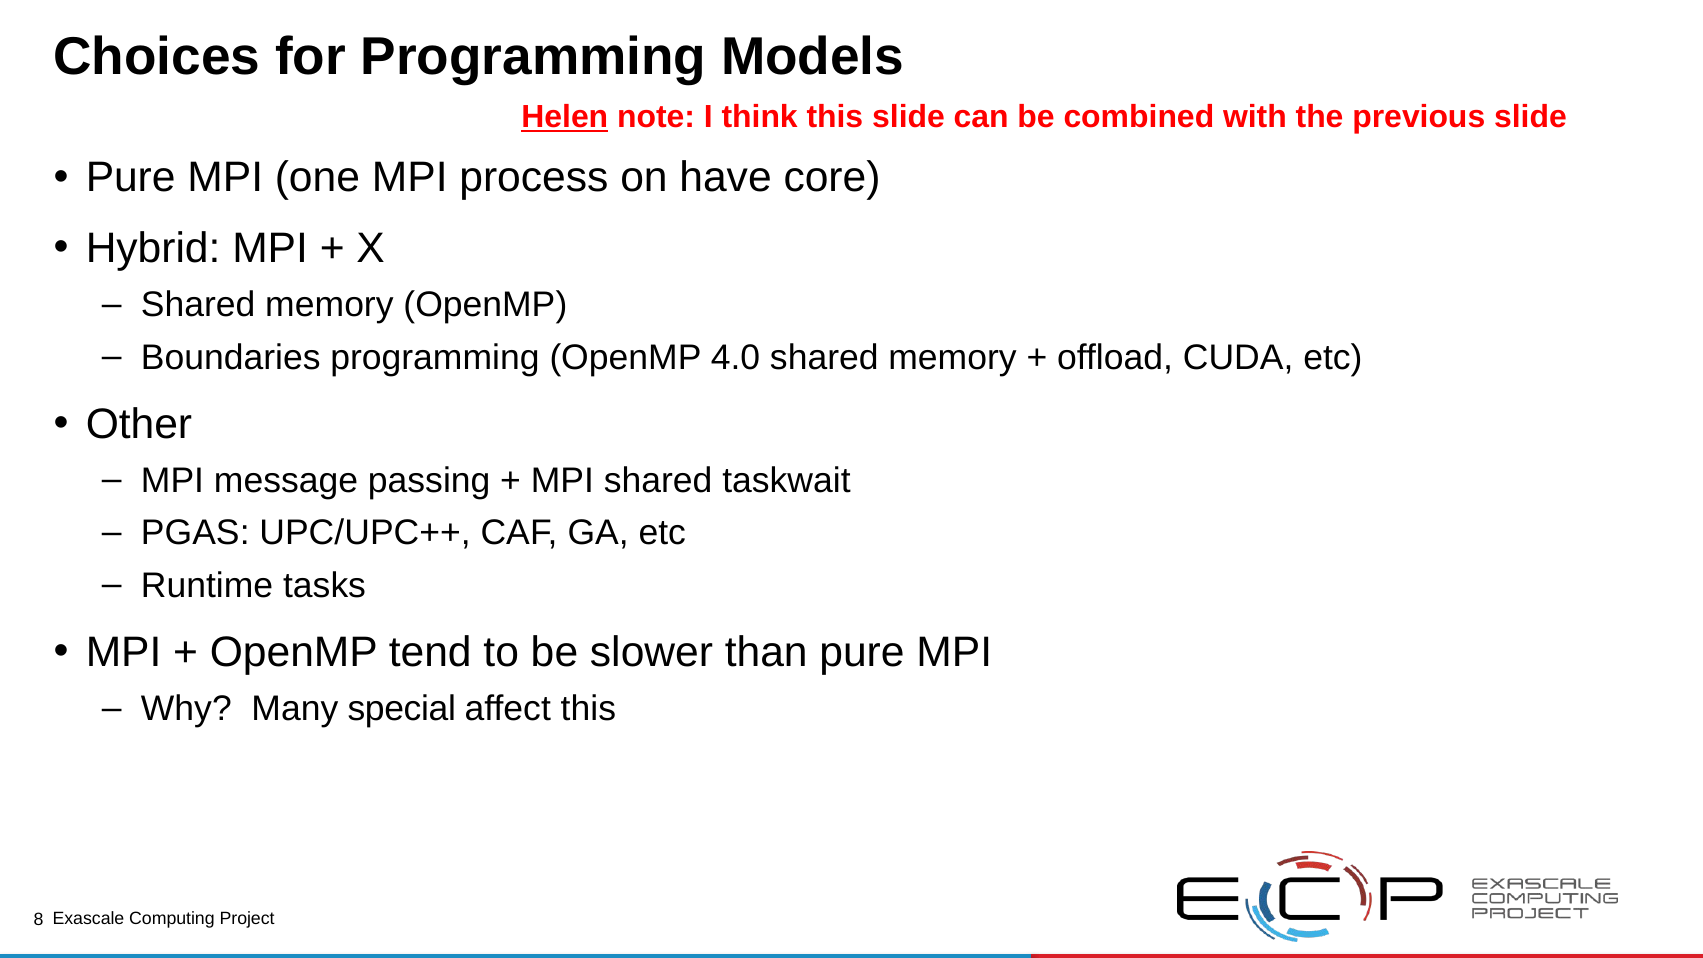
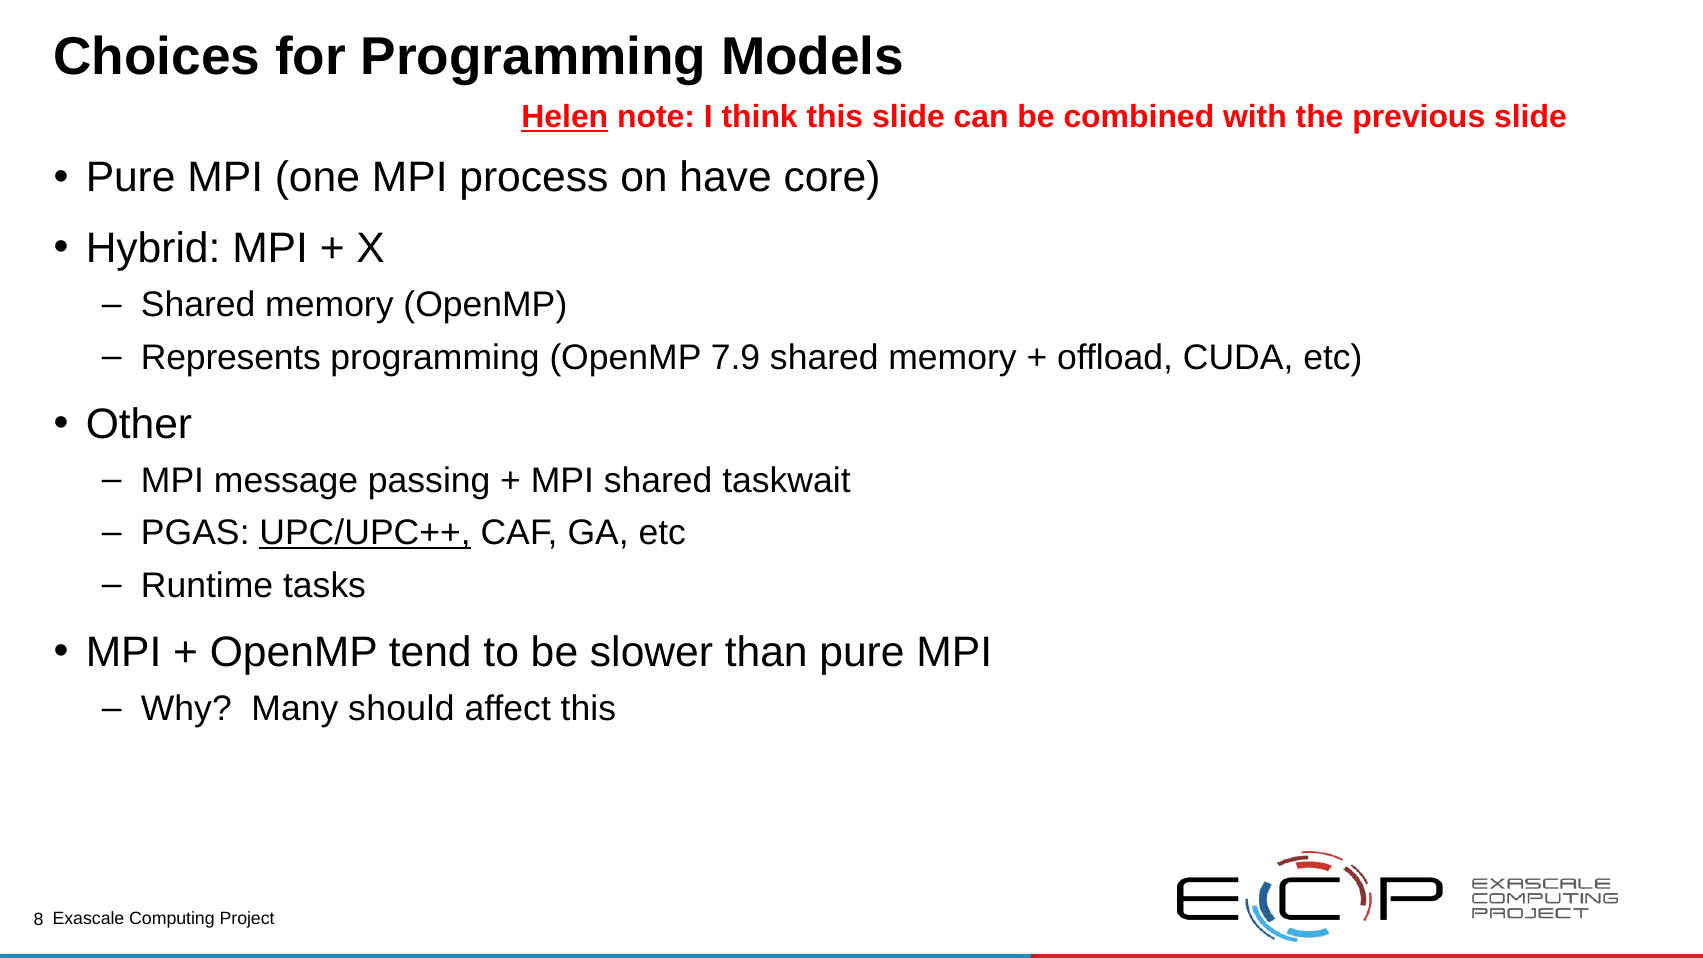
Boundaries: Boundaries -> Represents (231, 357)
4.0: 4.0 -> 7.9 (735, 357)
UPC/UPC++ underline: none -> present (365, 533)
special: special -> should (401, 709)
